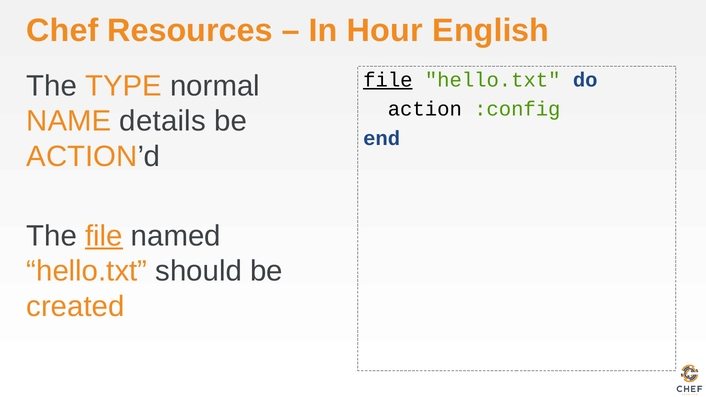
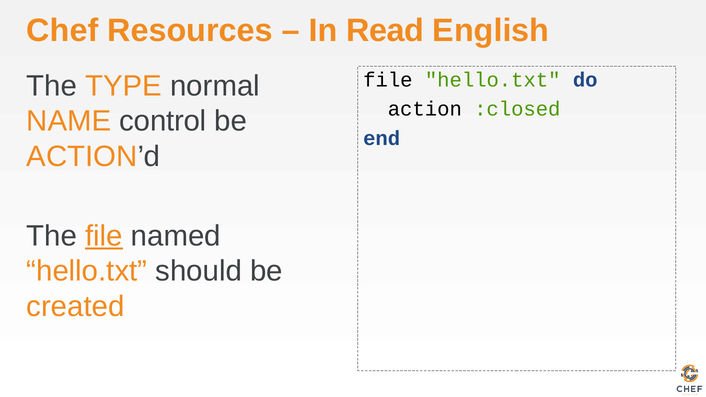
Hour: Hour -> Read (385, 31)
file underline: present -> none (388, 80)
:config: :config -> :closed (517, 109)
details: details -> control (163, 121)
